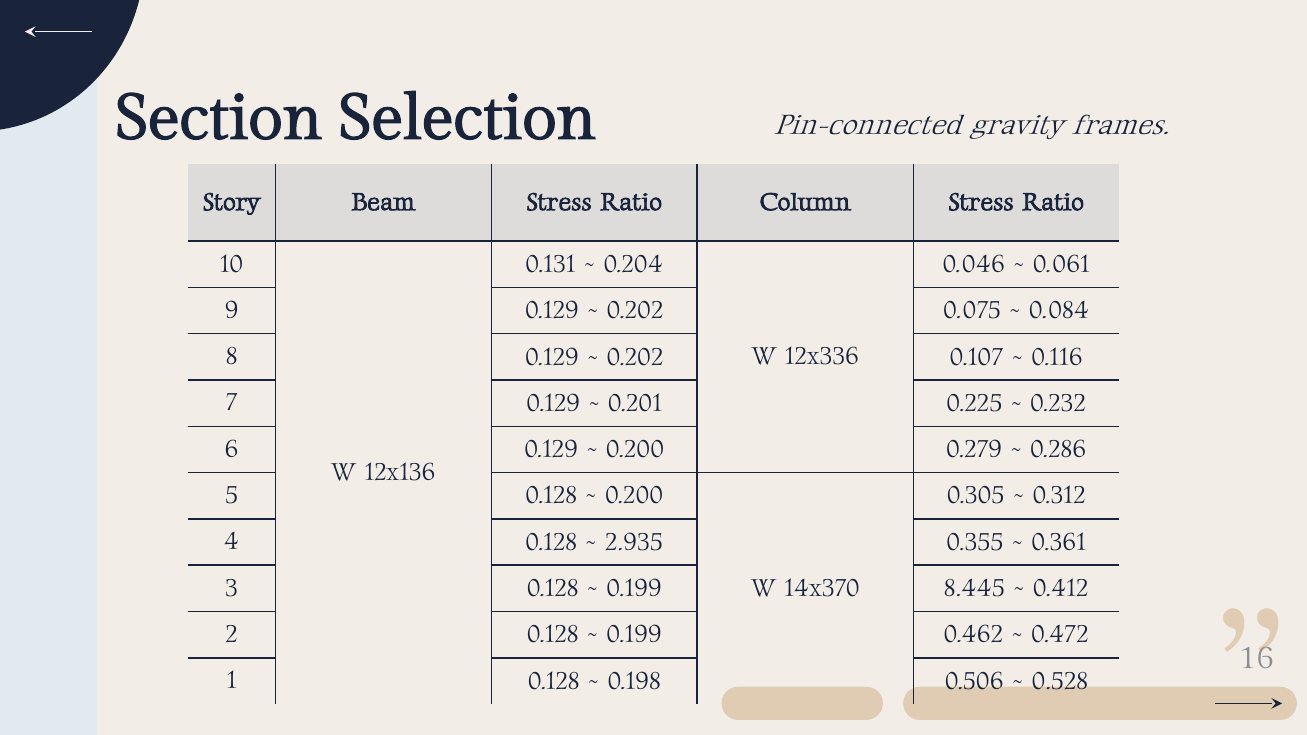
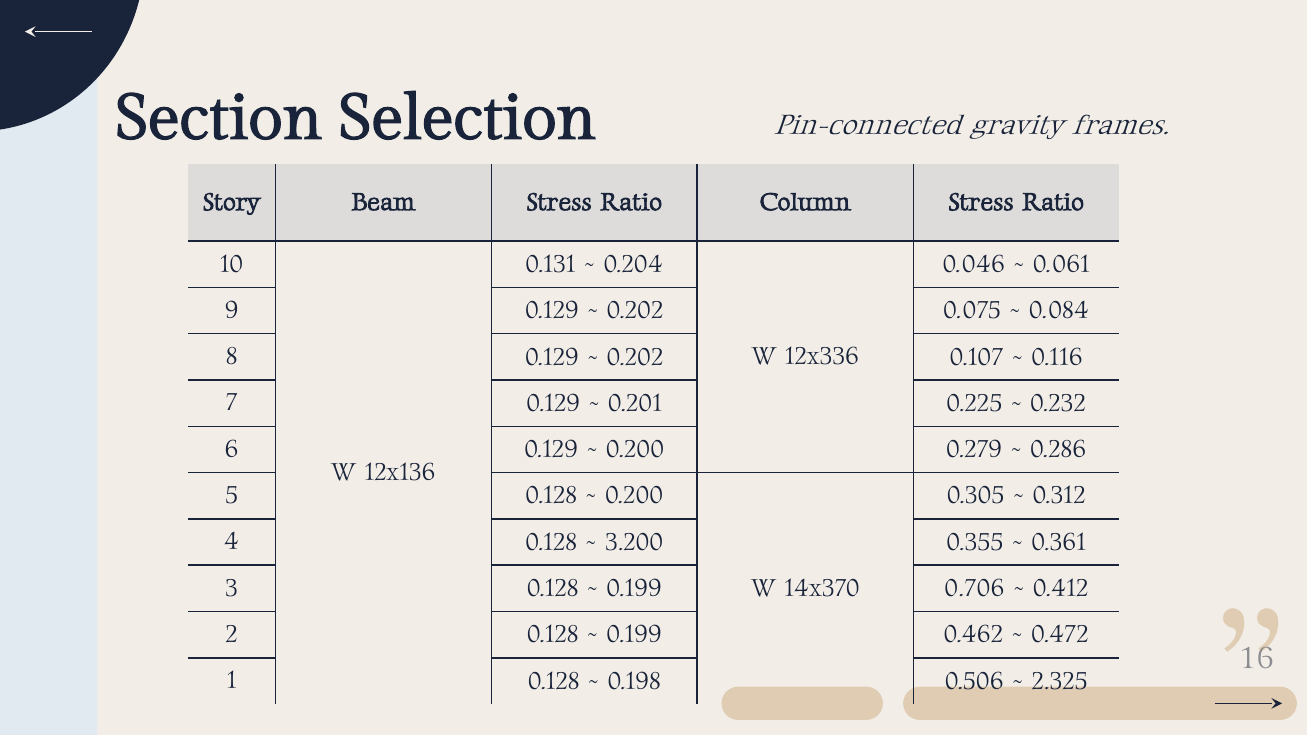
2.935: 2.935 -> 3.200 (634, 542)
8.445: 8.445 -> 0.706 (974, 588)
0.528: 0.528 -> 2.325 (1060, 681)
